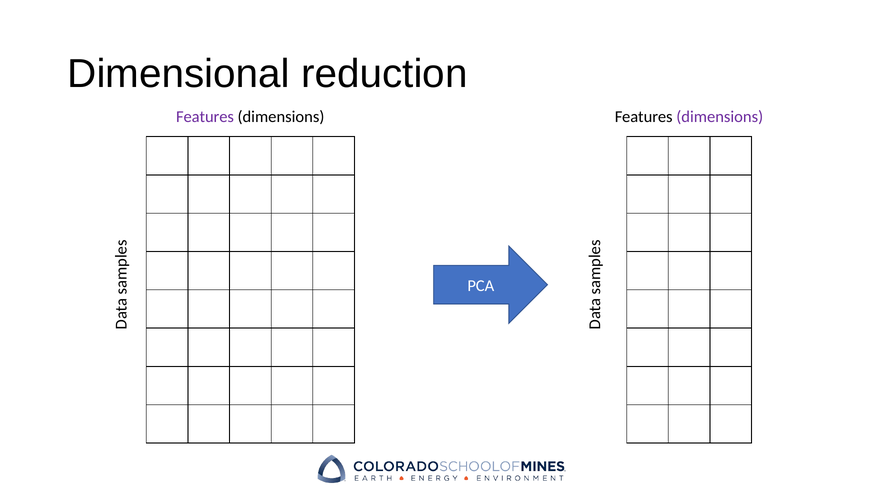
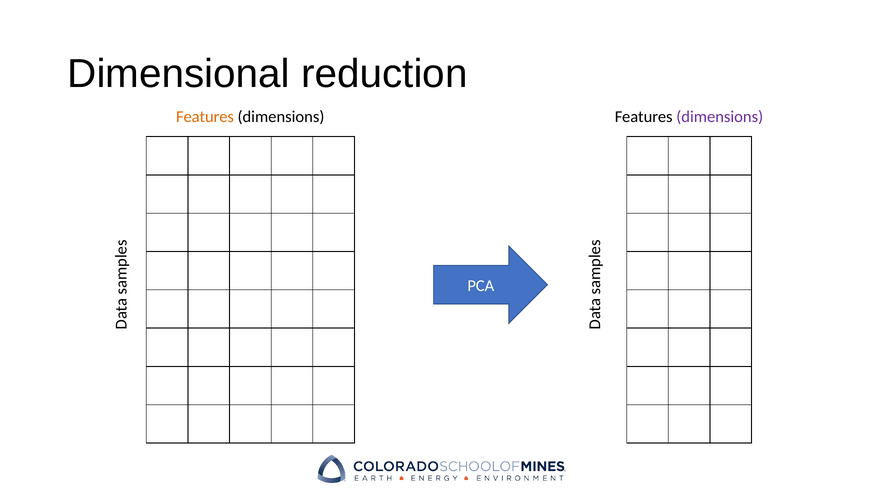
Features colour: purple -> orange (205, 117)
